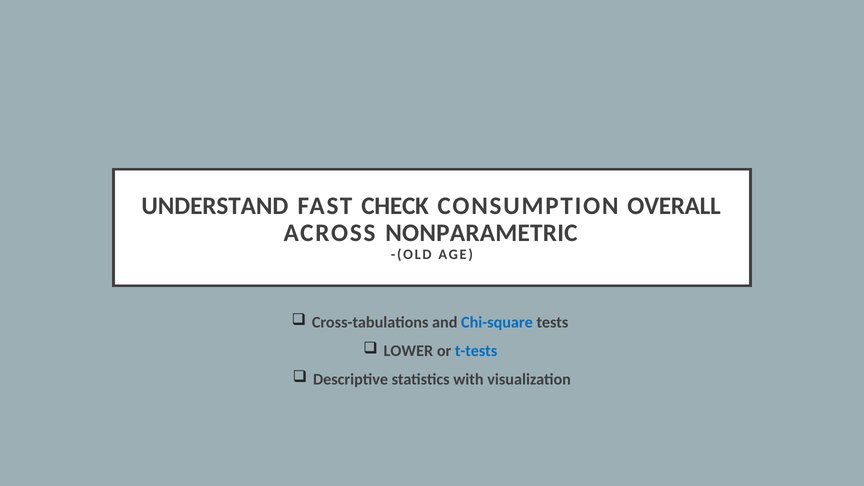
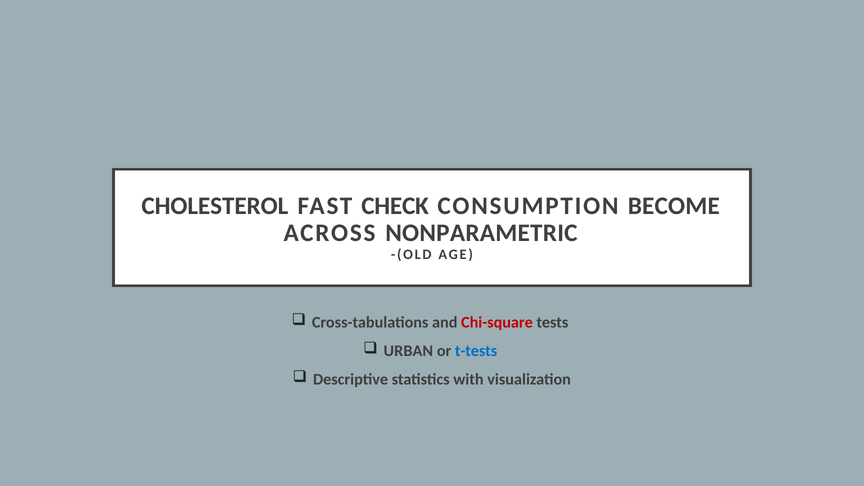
UNDERSTAND: UNDERSTAND -> CHOLESTEROL (215, 206)
OVERALL: OVERALL -> BECOME (674, 206)
Chi-square colour: blue -> red (497, 323)
LOWER: LOWER -> URBAN (408, 351)
